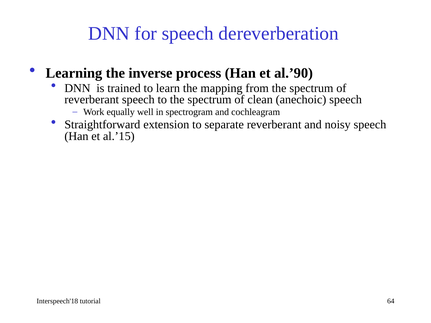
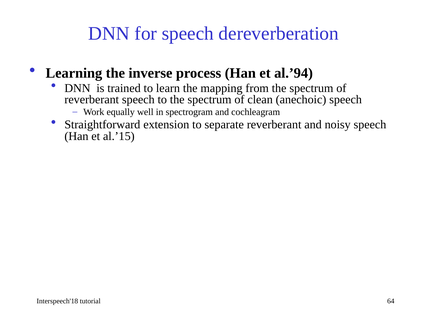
al.’90: al.’90 -> al.’94 (294, 73)
